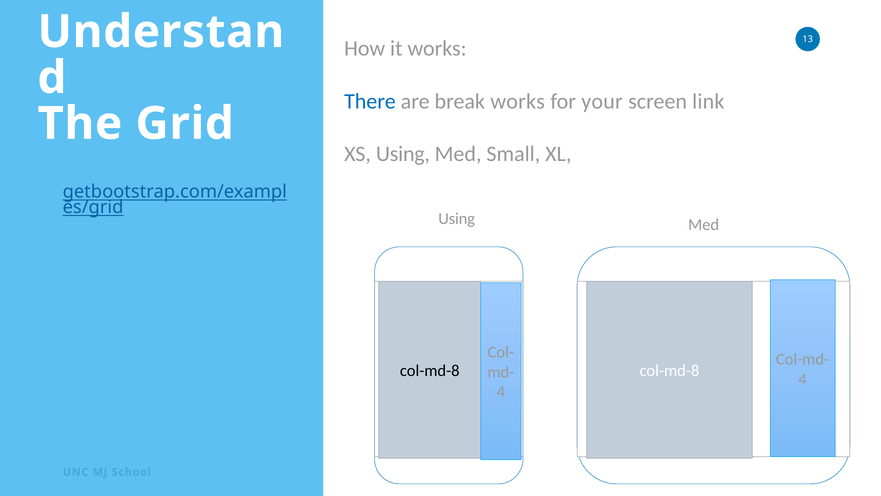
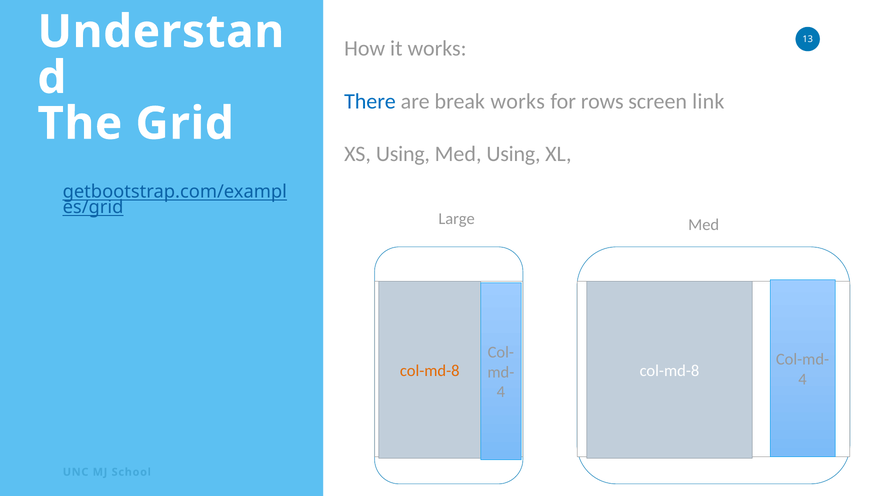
your: your -> rows (602, 101)
Med Small: Small -> Using (513, 154)
Using: Using -> Large (457, 218)
col-md-8 colour: black -> orange (430, 371)
